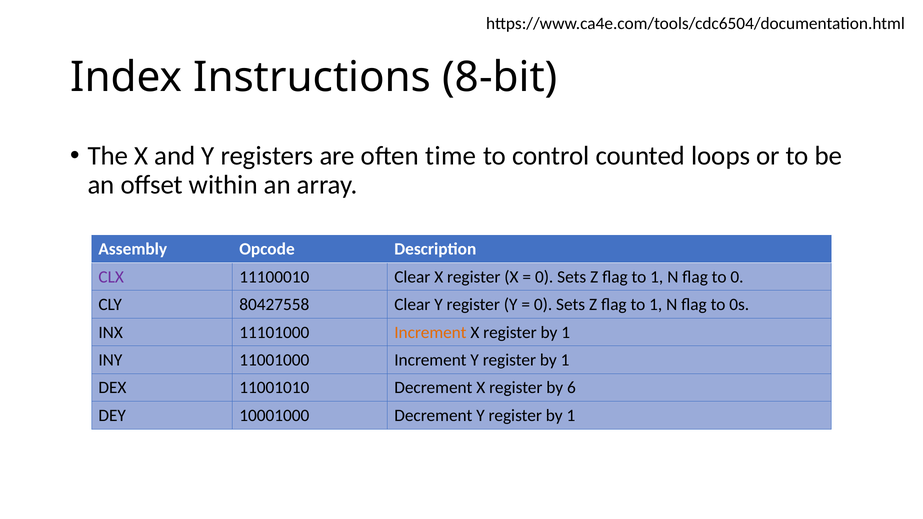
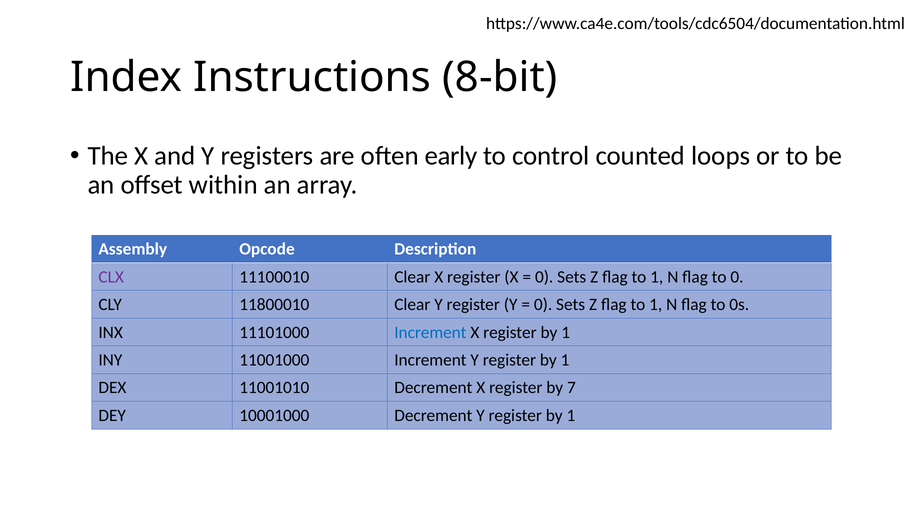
time: time -> early (451, 156)
80427558: 80427558 -> 11800010 (274, 305)
Increment colour: orange -> blue (430, 332)
6: 6 -> 7 (571, 388)
